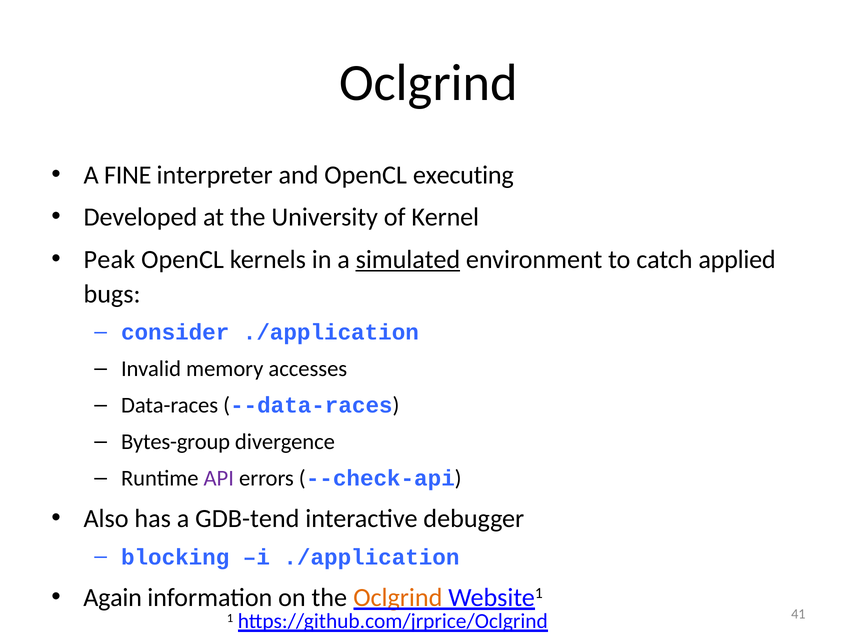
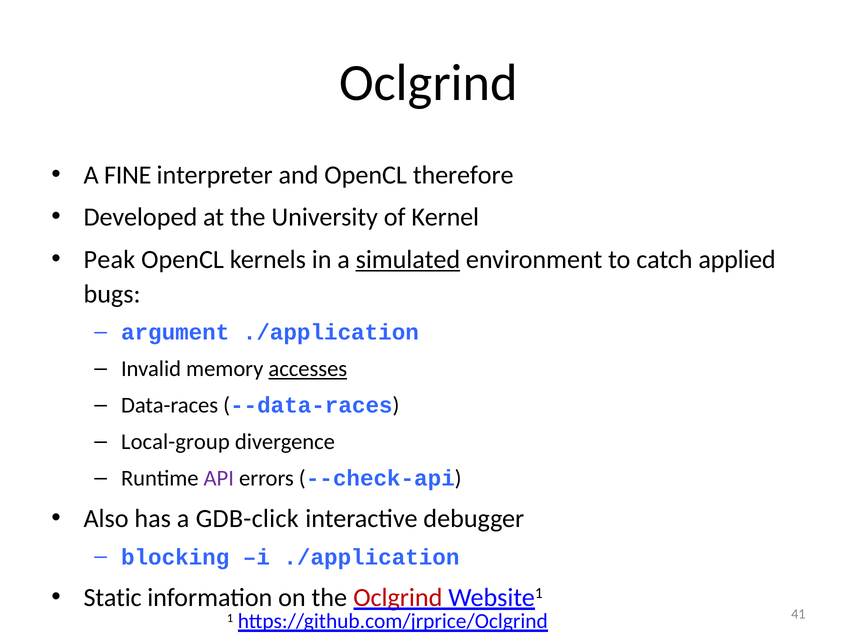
executing: executing -> therefore (463, 175)
consider: consider -> argument (175, 332)
accesses underline: none -> present (308, 369)
Bytes-group: Bytes-group -> Local-group (175, 442)
GDB-tend: GDB-tend -> GDB-click (247, 519)
Again: Again -> Static (113, 597)
Oclgrind colour: orange -> red (398, 597)
